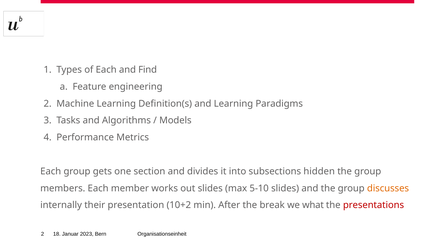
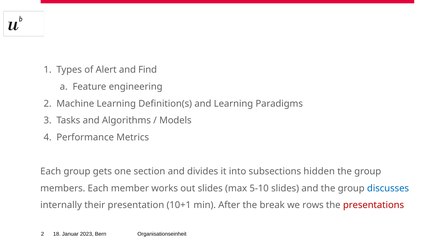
of Each: Each -> Alert (106, 70)
discusses colour: orange -> blue (388, 189)
10+2: 10+2 -> 10+1 (179, 206)
what: what -> rows (313, 206)
